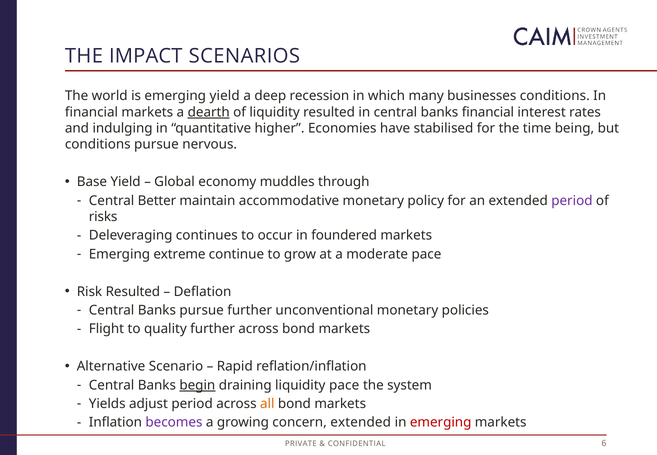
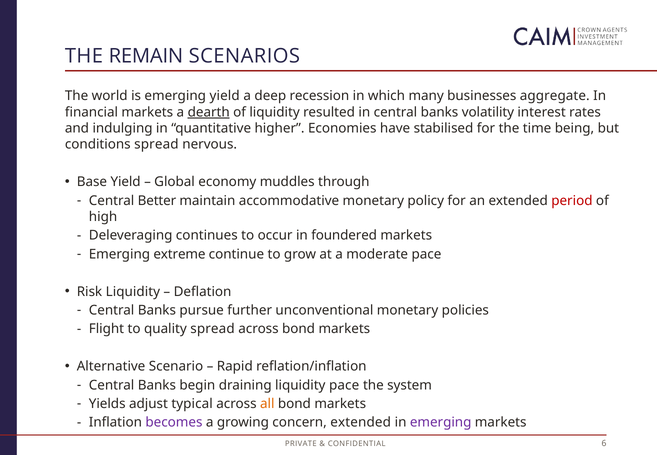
IMPACT: IMPACT -> REMAIN (146, 56)
businesses conditions: conditions -> aggregate (555, 96)
banks financial: financial -> volatility (488, 112)
conditions pursue: pursue -> spread (156, 144)
period colour: purple -> red (572, 201)
risks: risks -> high (103, 217)
Risk Resulted: Resulted -> Liquidity (133, 291)
quality further: further -> spread (212, 329)
begin underline: present -> none (197, 385)
adjust period: period -> typical (192, 404)
emerging colour: red -> purple (441, 422)
